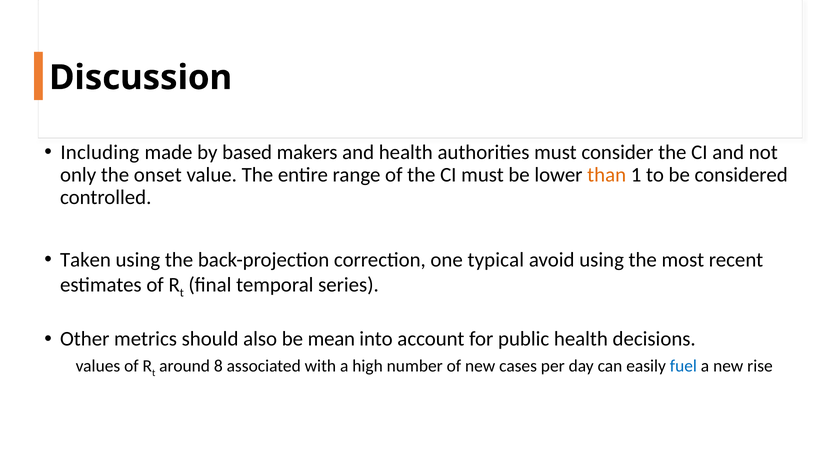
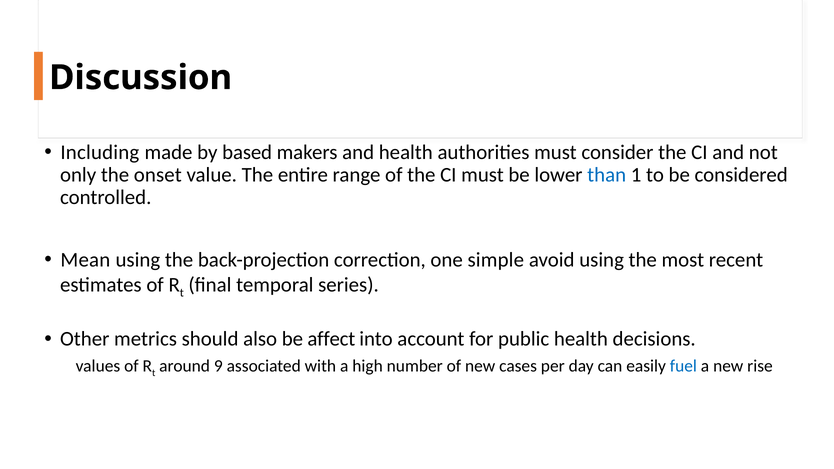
than colour: orange -> blue (607, 175)
Taken: Taken -> Mean (85, 260)
typical: typical -> simple (496, 260)
mean: mean -> affect (331, 339)
8: 8 -> 9 (218, 366)
